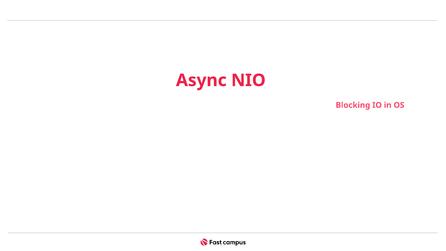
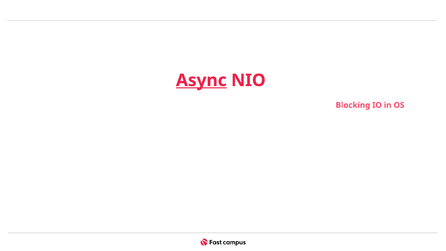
Async underline: none -> present (201, 80)
